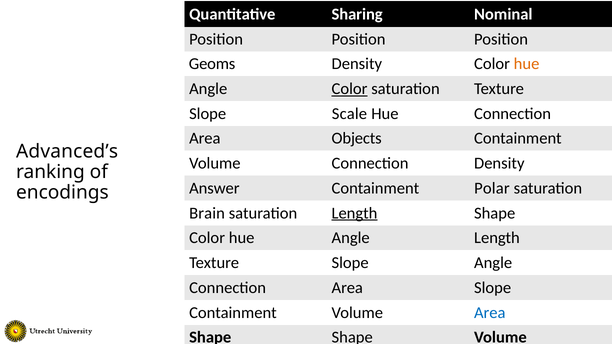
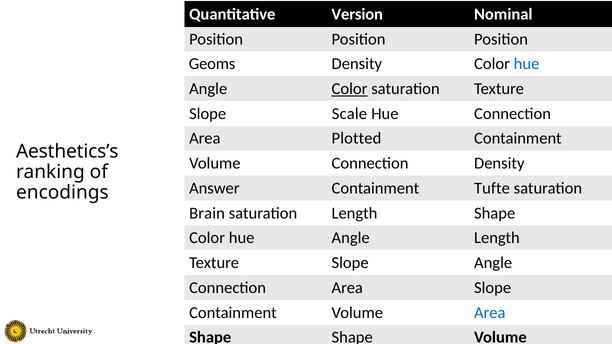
Sharing: Sharing -> Version (357, 14)
hue colour: orange -> blue (527, 64)
Objects: Objects -> Plotted (356, 139)
Advanced’s: Advanced’s -> Aesthetics’s (67, 151)
Polar: Polar -> Tufte (492, 188)
Length underline: present -> none (354, 213)
